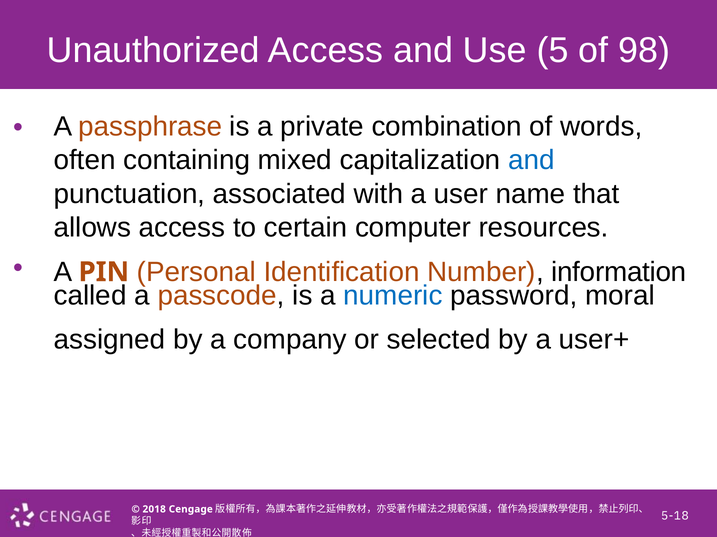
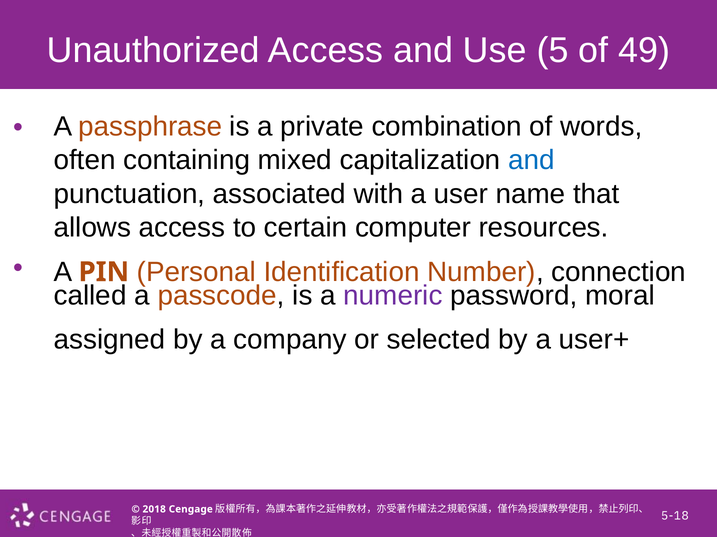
98: 98 -> 49 (644, 50)
information: information -> connection (619, 272)
numeric colour: blue -> purple (393, 296)
